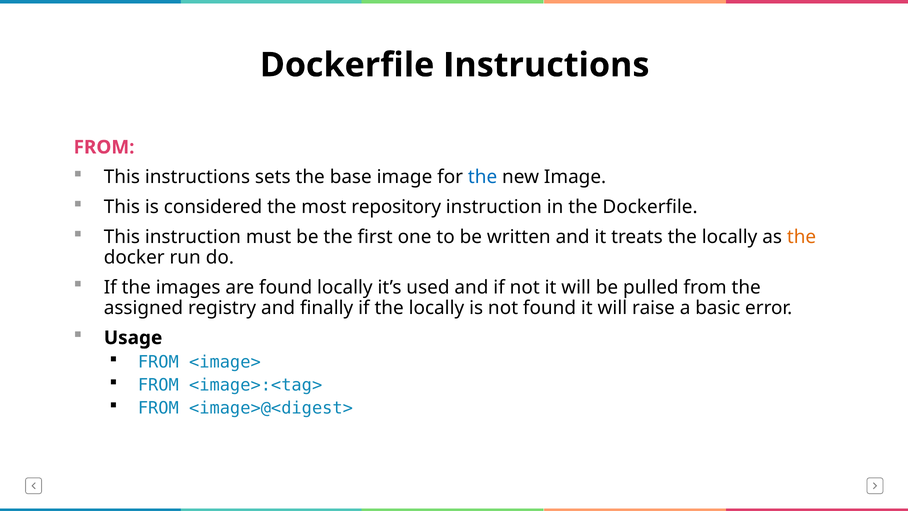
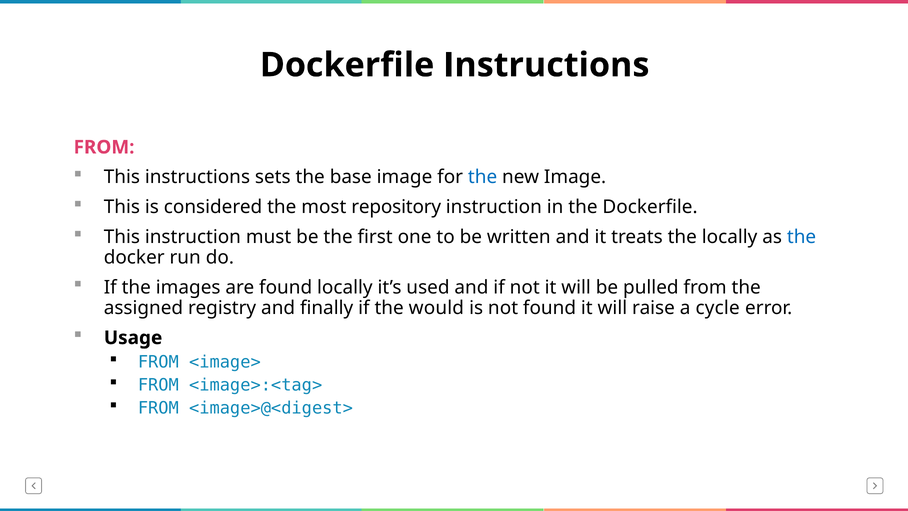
the colour: orange -> blue (802, 237)
if the locally: locally -> would (436, 308)
basic: basic -> cycle (718, 308)
